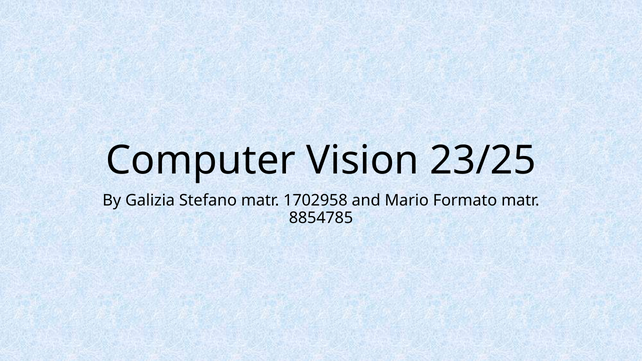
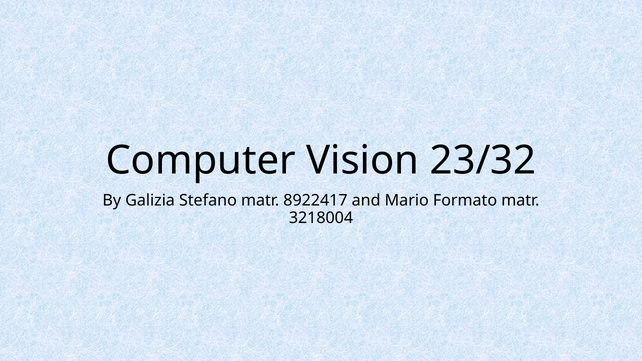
23/25: 23/25 -> 23/32 (483, 160)
1702958: 1702958 -> 8922417 (315, 201)
8854785: 8854785 -> 3218004 (321, 218)
